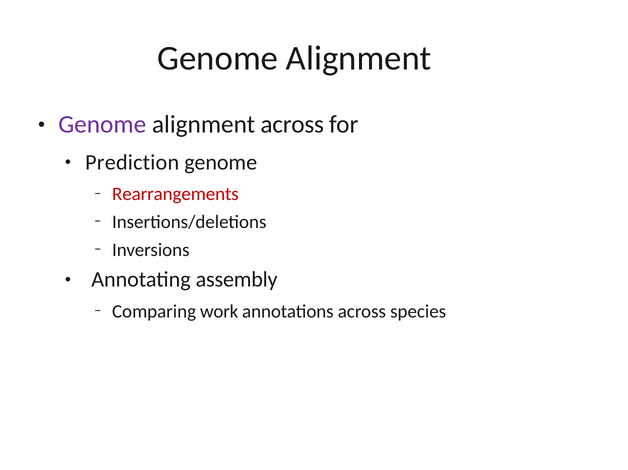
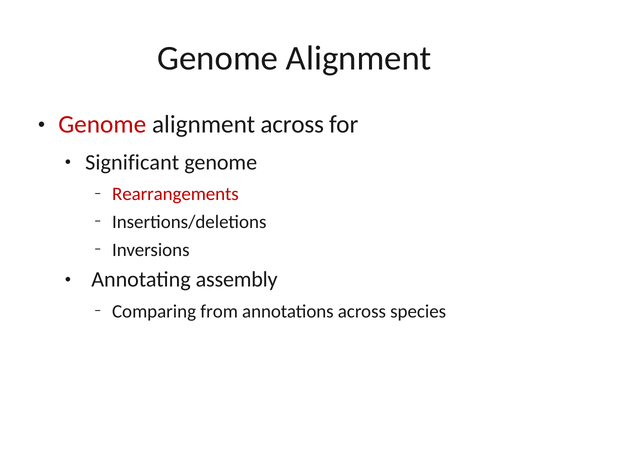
Genome colour: purple -> red (102, 125)
Prediction: Prediction -> Significant (132, 162)
work: work -> from (219, 312)
